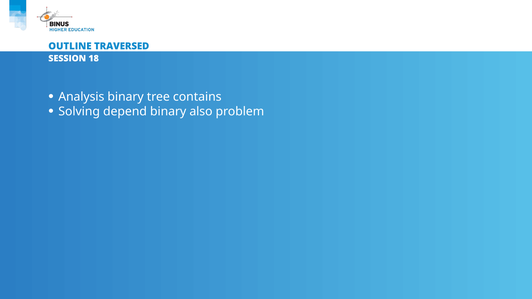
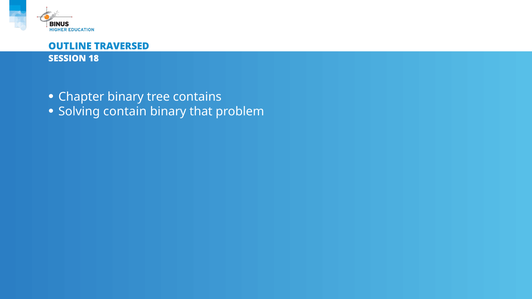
Analysis: Analysis -> Chapter (81, 97)
depend: depend -> contain (125, 111)
also: also -> that (201, 111)
